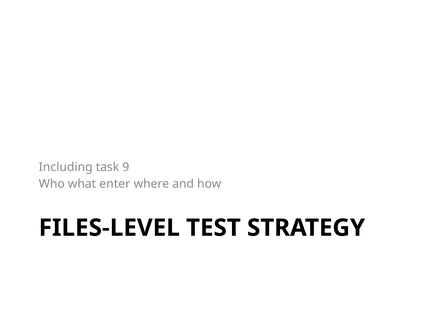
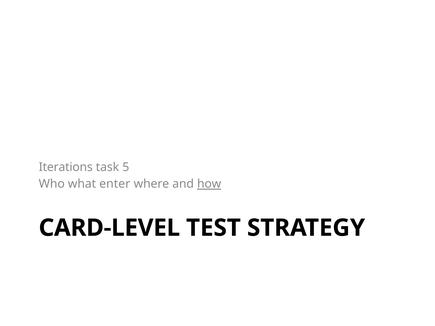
Including: Including -> Iterations (66, 167)
9: 9 -> 5 (126, 167)
how underline: none -> present (209, 184)
FILES-LEVEL: FILES-LEVEL -> CARD-LEVEL (109, 228)
